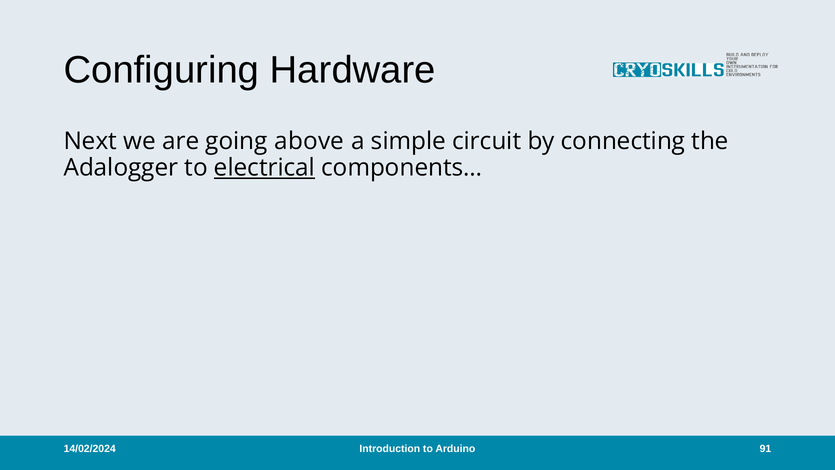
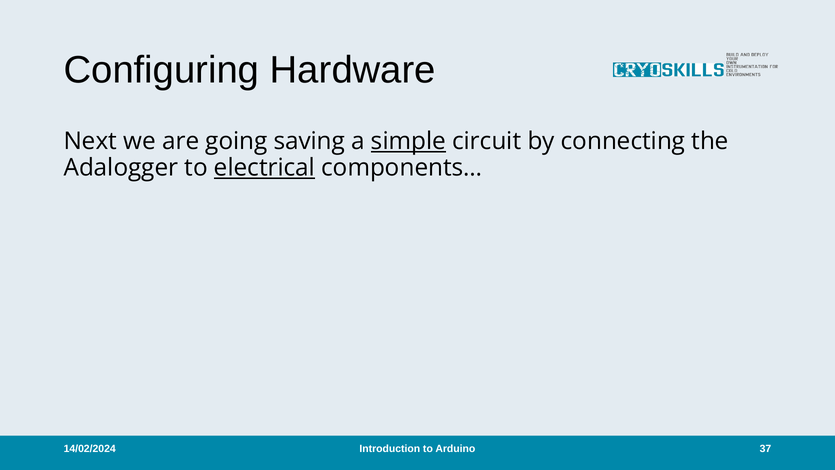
above: above -> saving (309, 141)
simple underline: none -> present (408, 141)
91: 91 -> 37 (766, 449)
